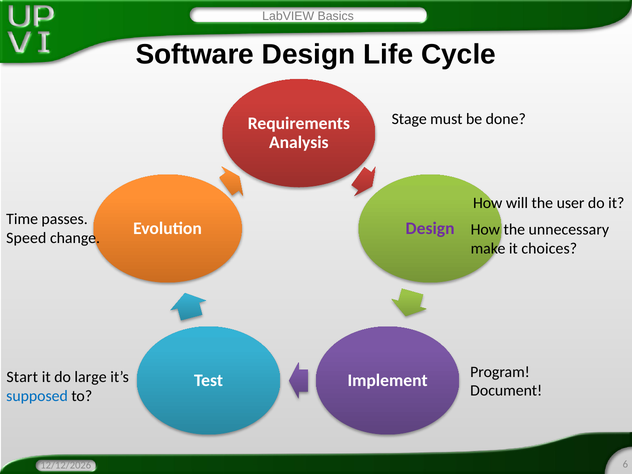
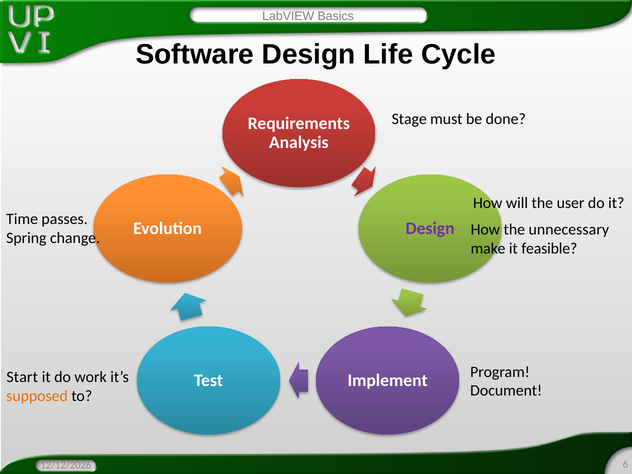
Speed: Speed -> Spring (26, 238)
choices: choices -> feasible (549, 249)
large: large -> work (91, 377)
supposed colour: blue -> orange (37, 396)
